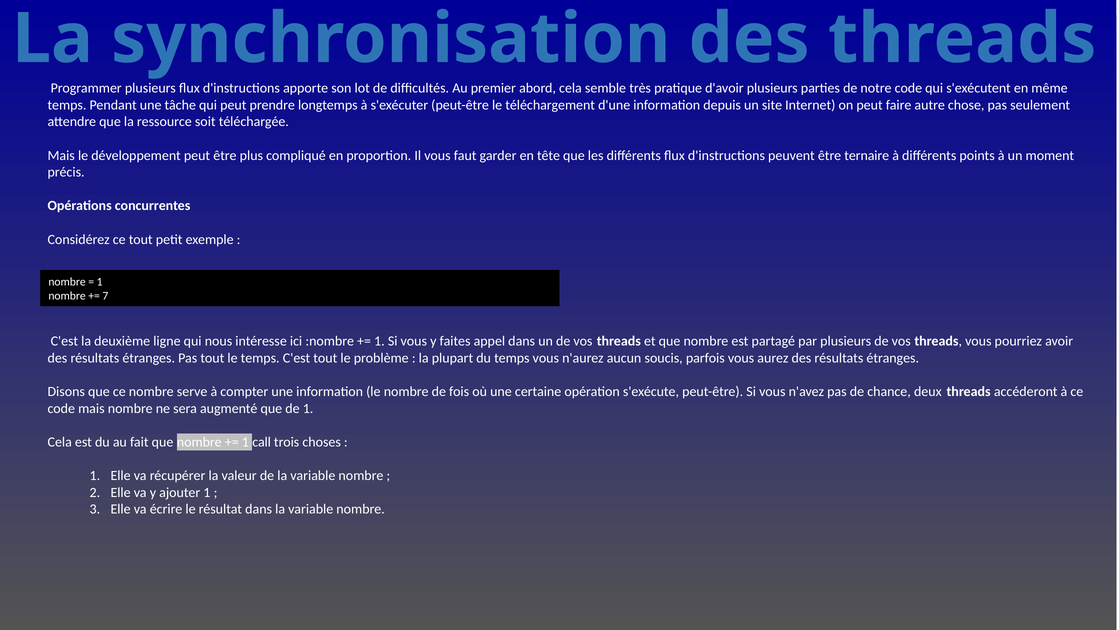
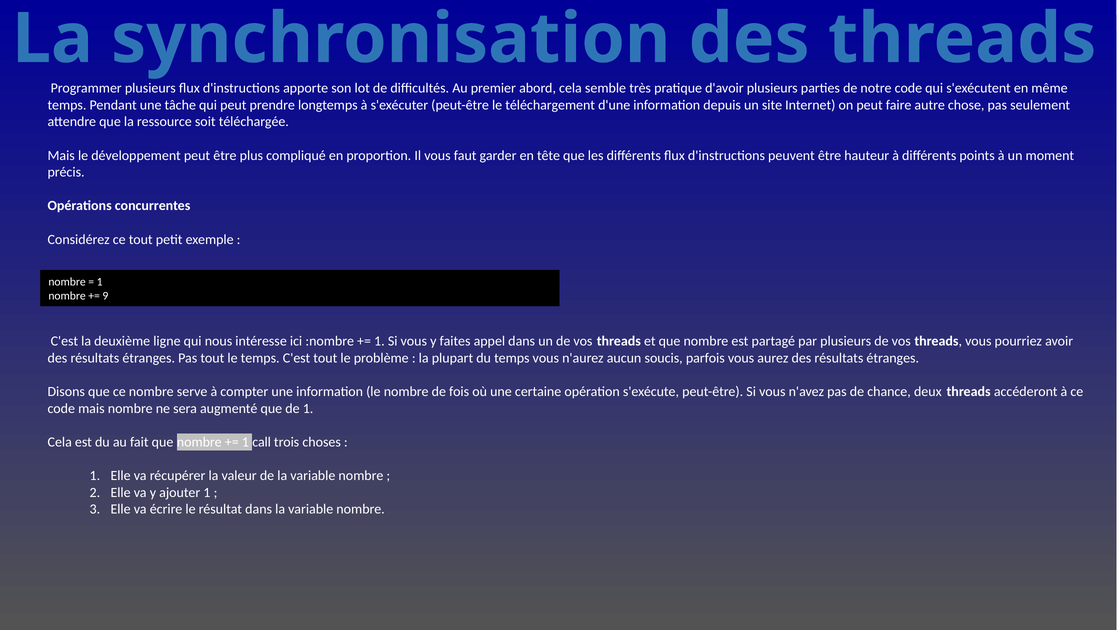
ternaire: ternaire -> hauteur (867, 155)
7: 7 -> 9 (105, 296)
